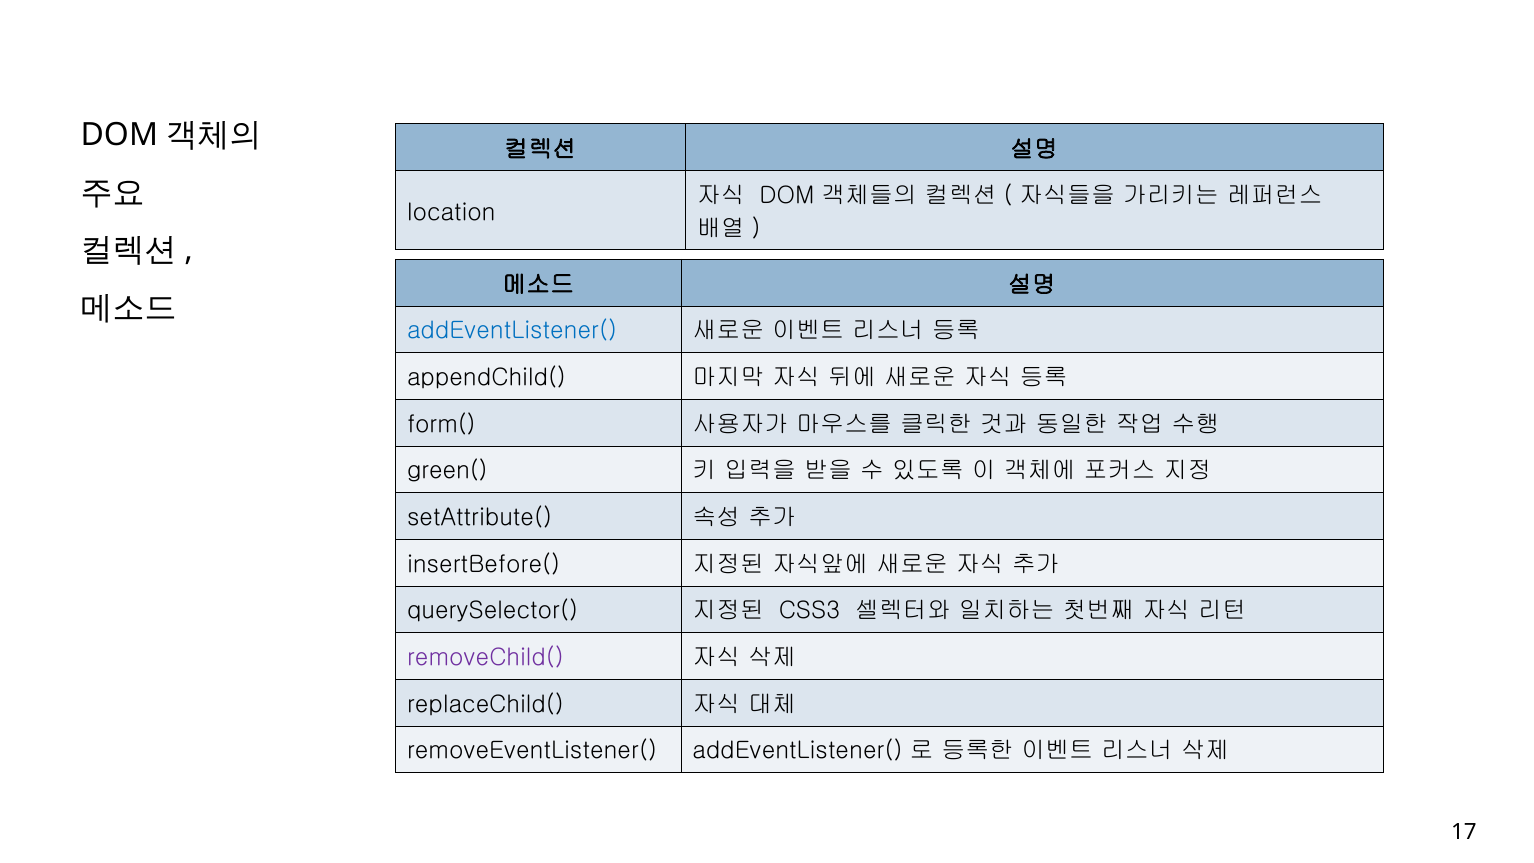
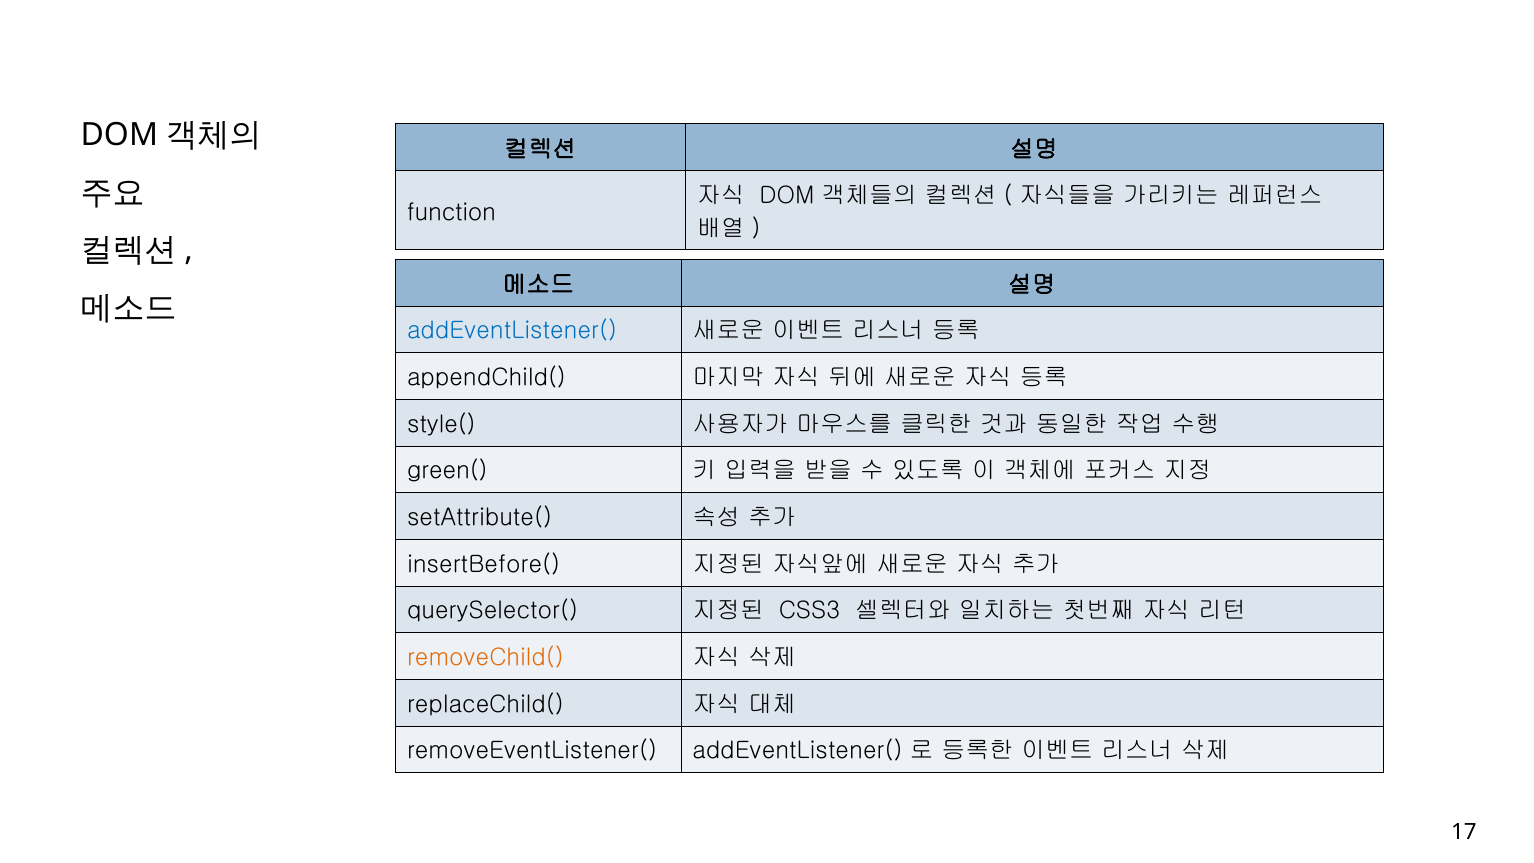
location: location -> function (451, 212)
form(: form( -> style( (441, 424)
removeChild( colour: purple -> orange (485, 658)
